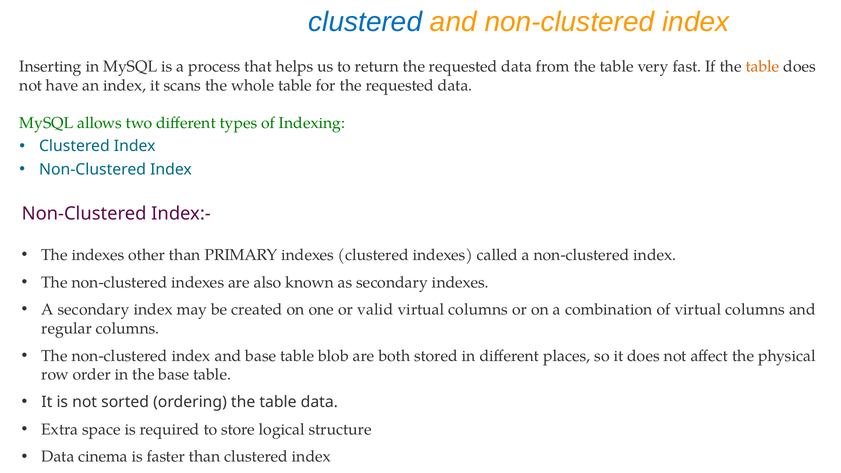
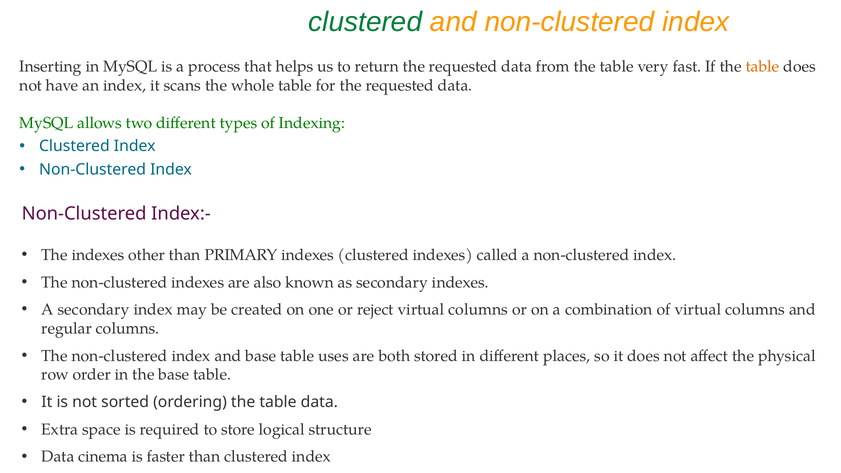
clustered colour: blue -> green (365, 22)
valid: valid -> reject (375, 310)
blob: blob -> uses (333, 356)
